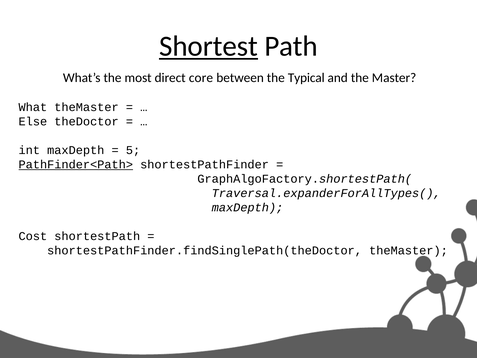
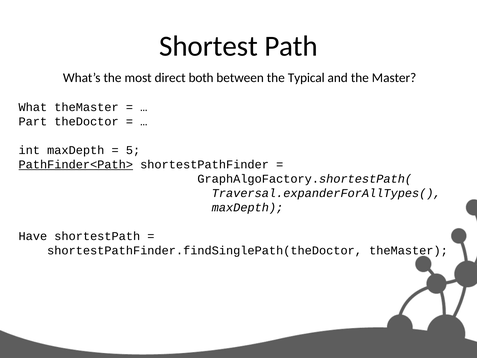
Shortest underline: present -> none (209, 46)
core: core -> both (201, 78)
Else: Else -> Part (33, 122)
Cost: Cost -> Have (33, 236)
